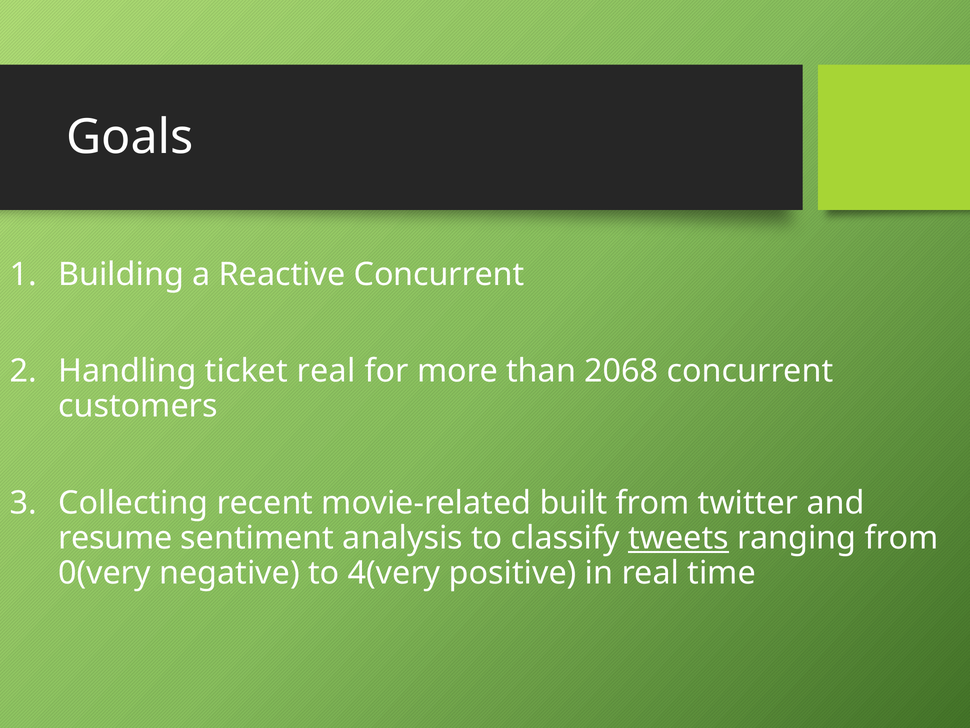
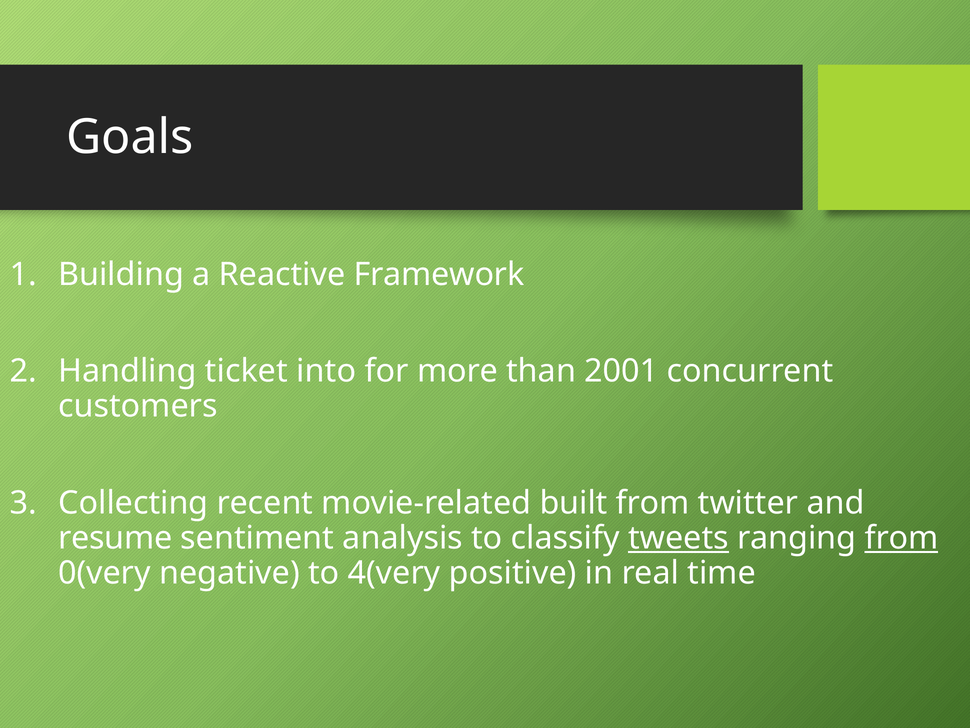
Reactive Concurrent: Concurrent -> Framework (439, 274)
ticket real: real -> into (326, 371)
2068: 2068 -> 2001 (621, 371)
from underline: none -> present (902, 538)
